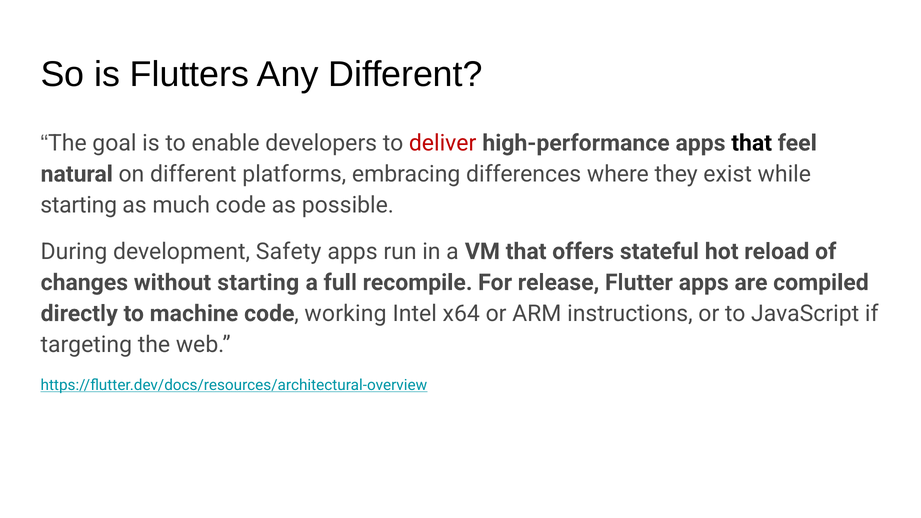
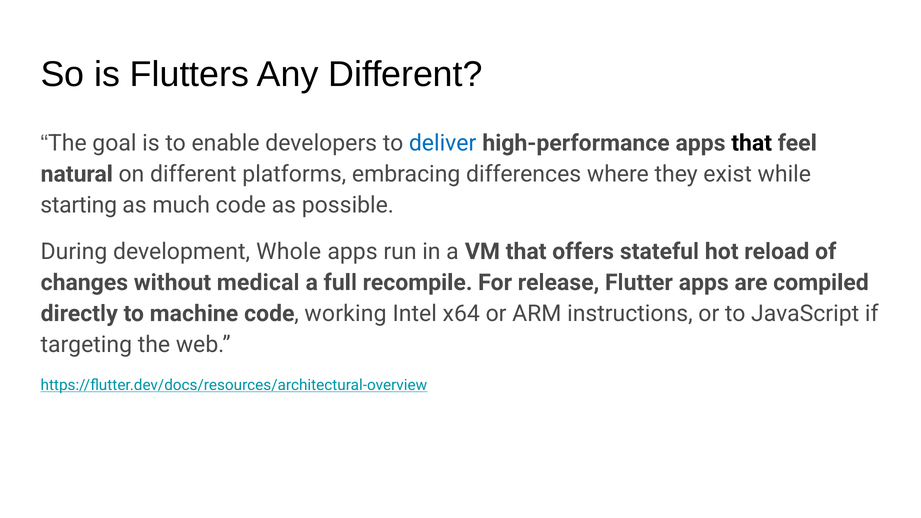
deliver colour: red -> blue (443, 143)
Safety: Safety -> Whole (289, 251)
without starting: starting -> medical (258, 283)
